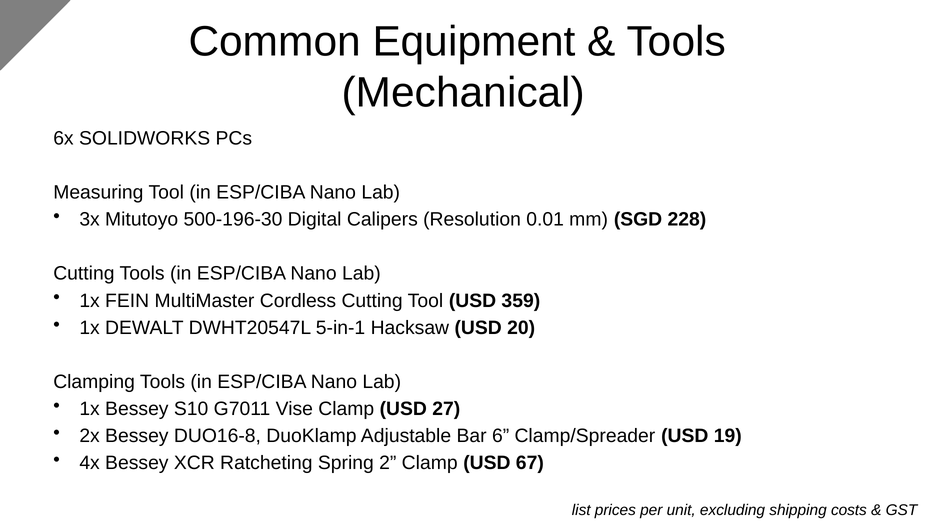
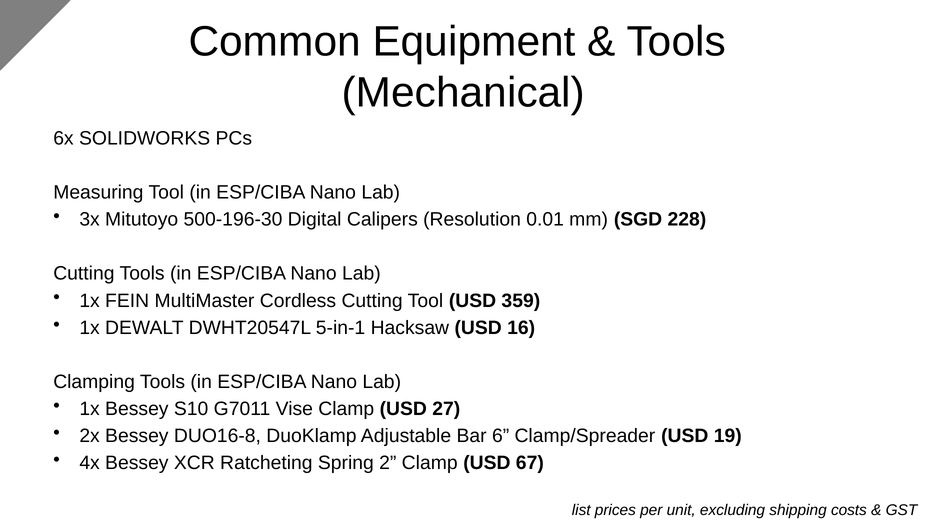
20: 20 -> 16 (521, 327)
